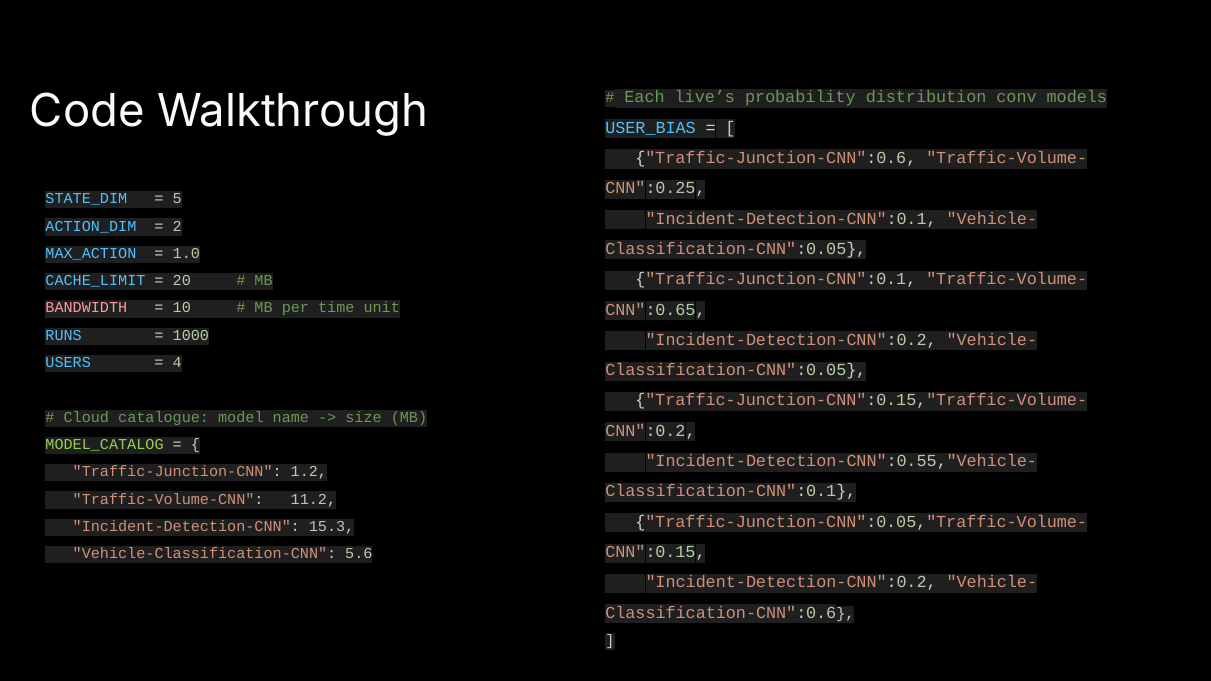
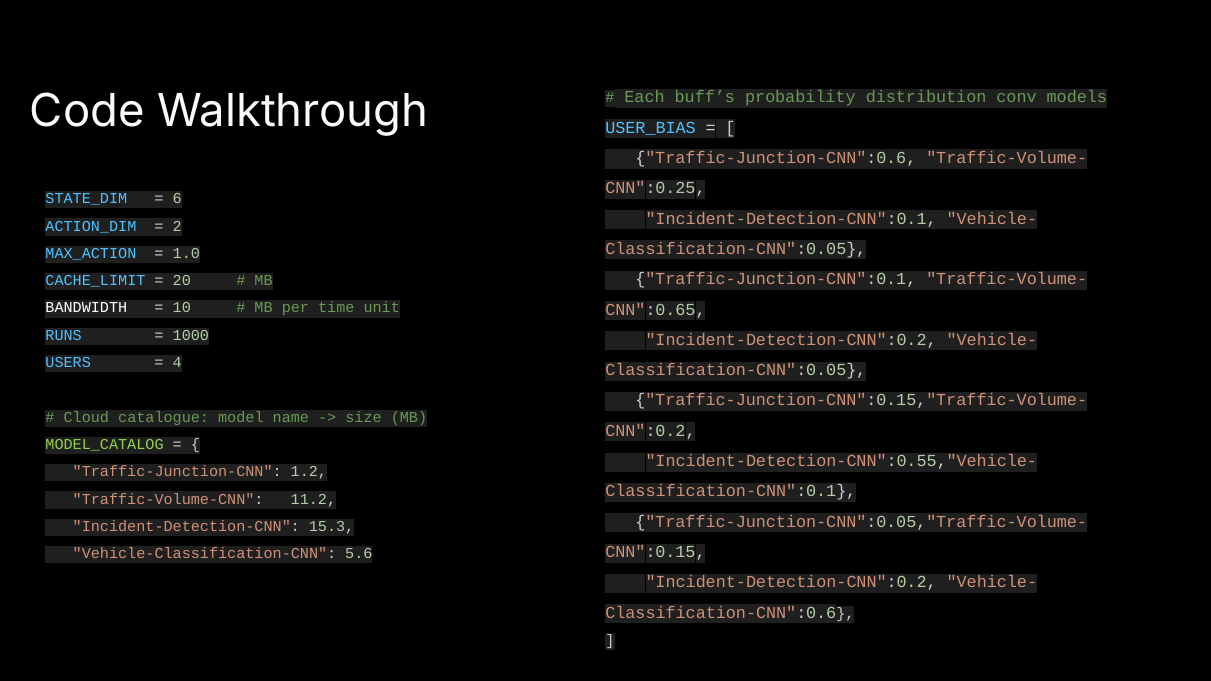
live’s: live’s -> buff’s (705, 97)
5: 5 -> 6 (177, 199)
BANDWIDTH colour: pink -> white (86, 308)
